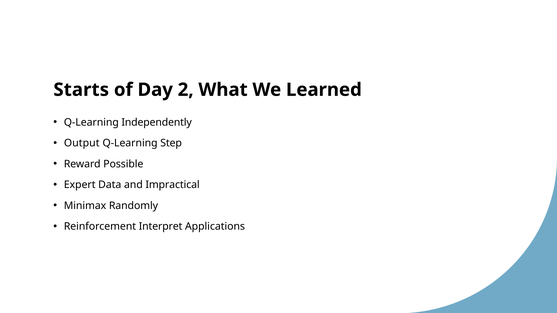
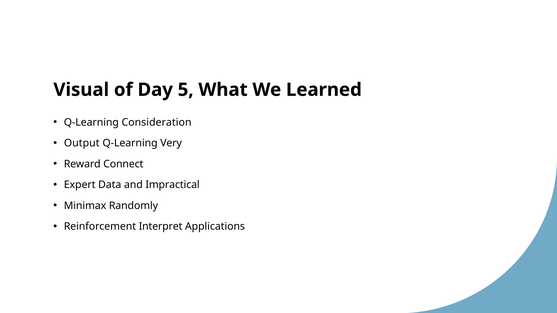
Starts: Starts -> Visual (81, 90)
2: 2 -> 5 (186, 90)
Independently: Independently -> Consideration (157, 122)
Step: Step -> Very (171, 143)
Possible: Possible -> Connect (123, 164)
